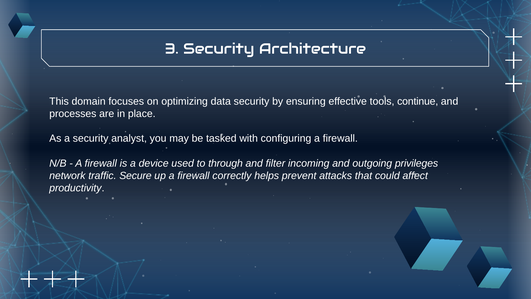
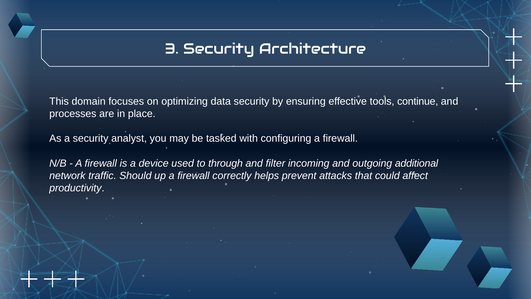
privileges: privileges -> additional (417, 163)
Secure: Secure -> Should (135, 176)
